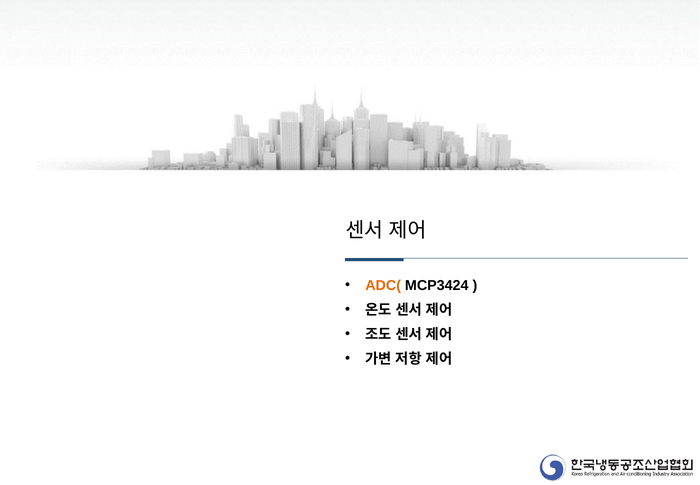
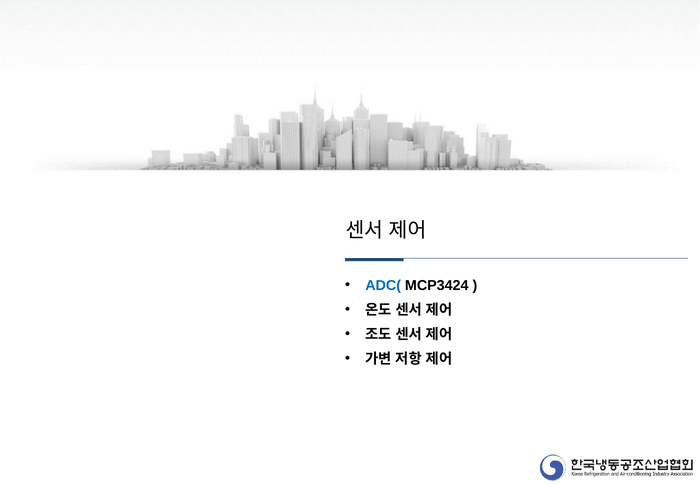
ADC( colour: orange -> blue (383, 285)
